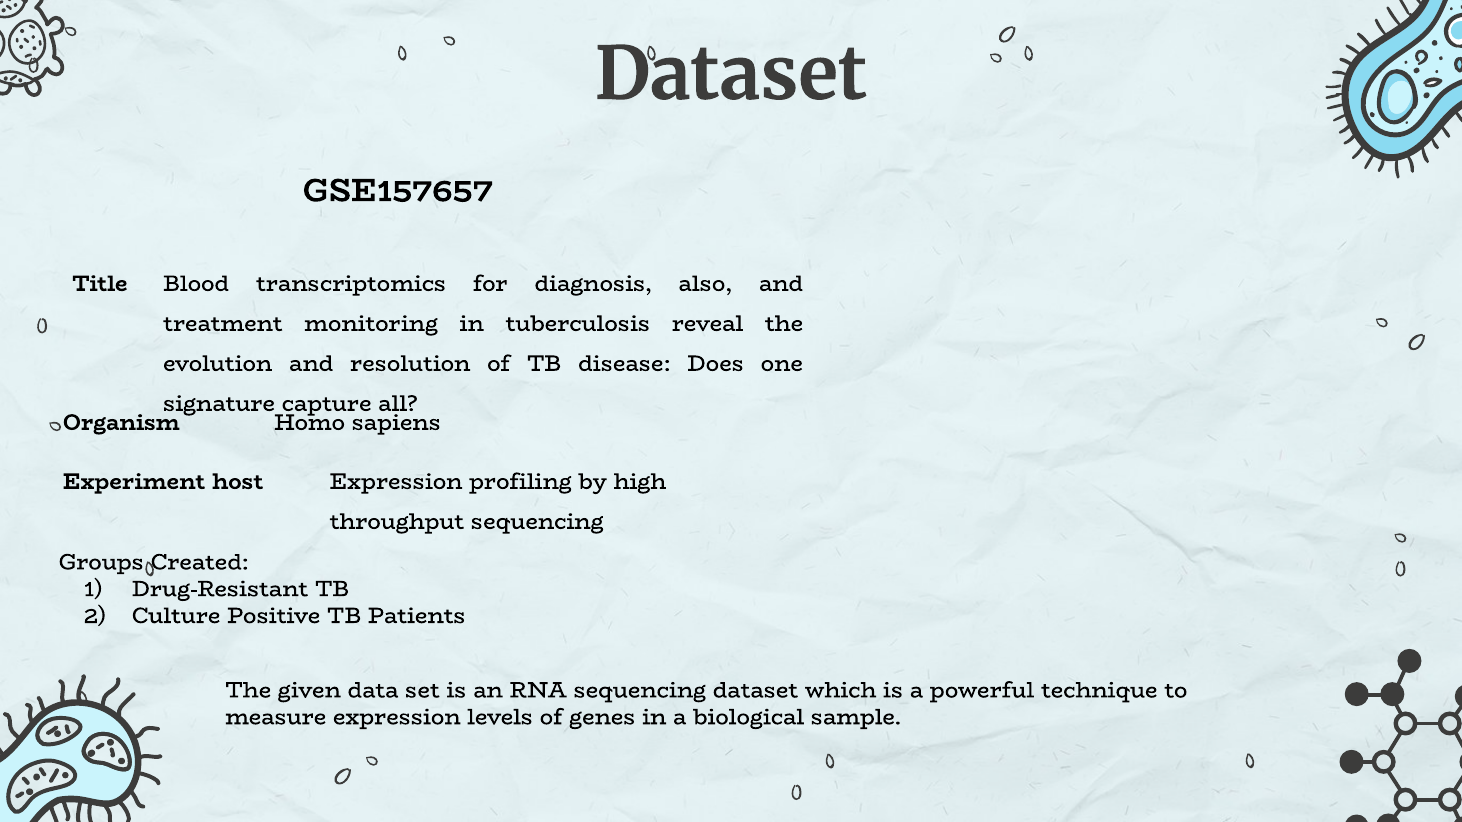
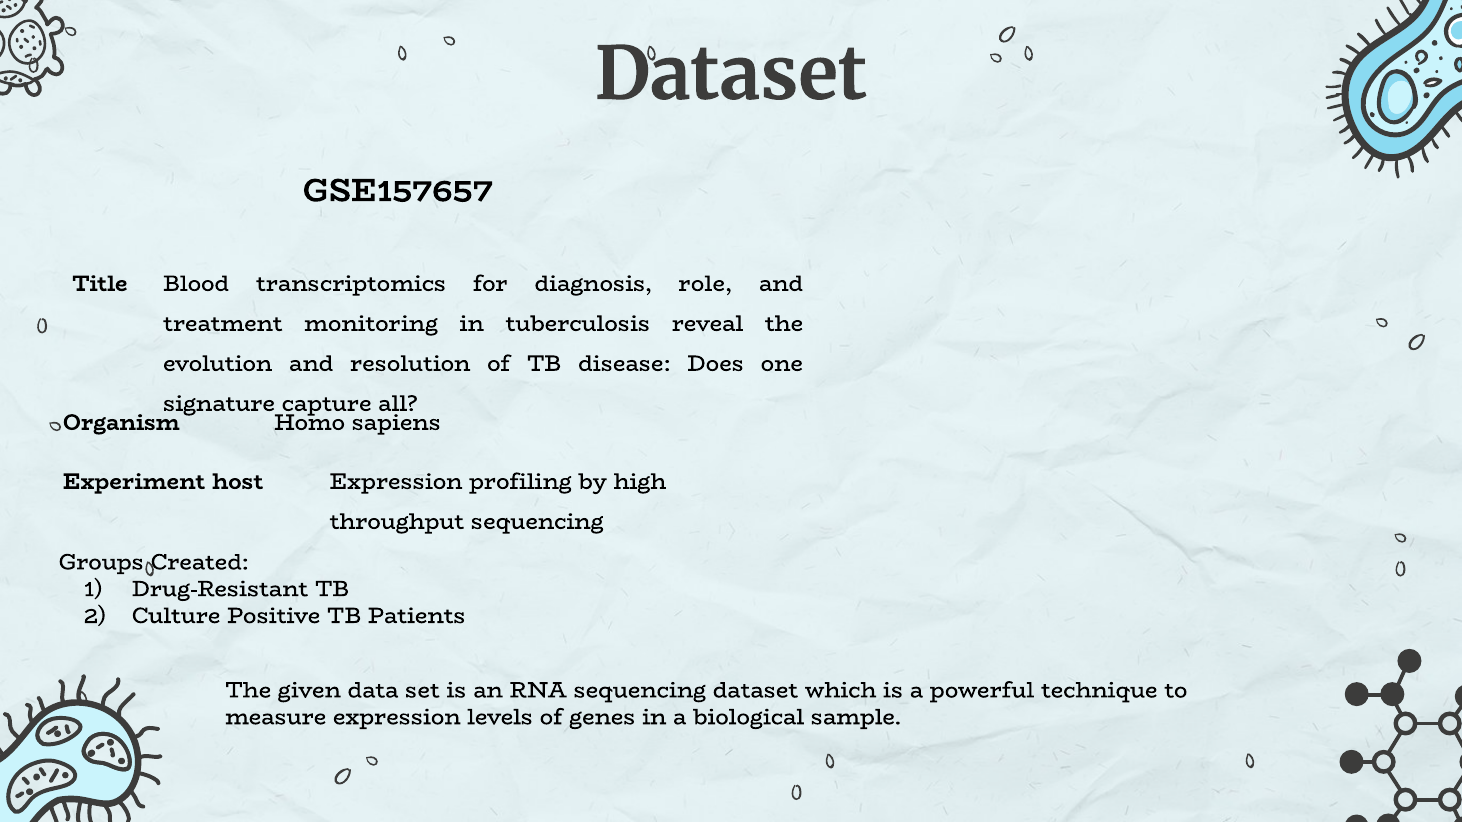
also: also -> role (705, 284)
